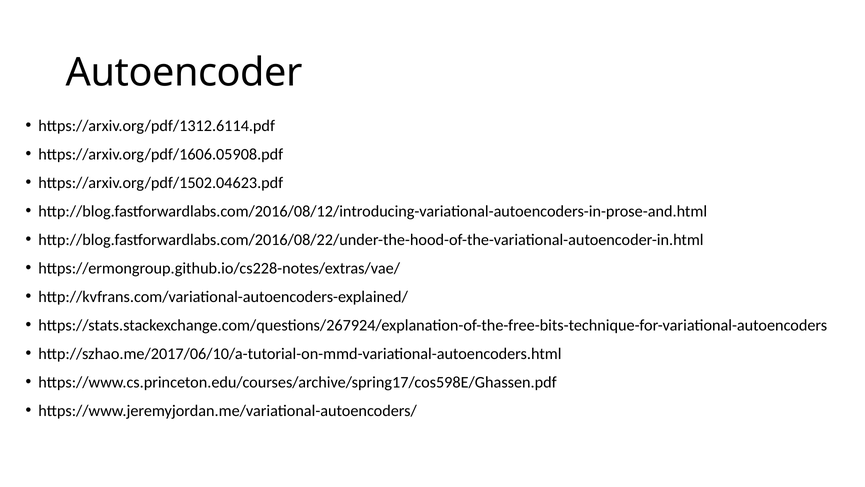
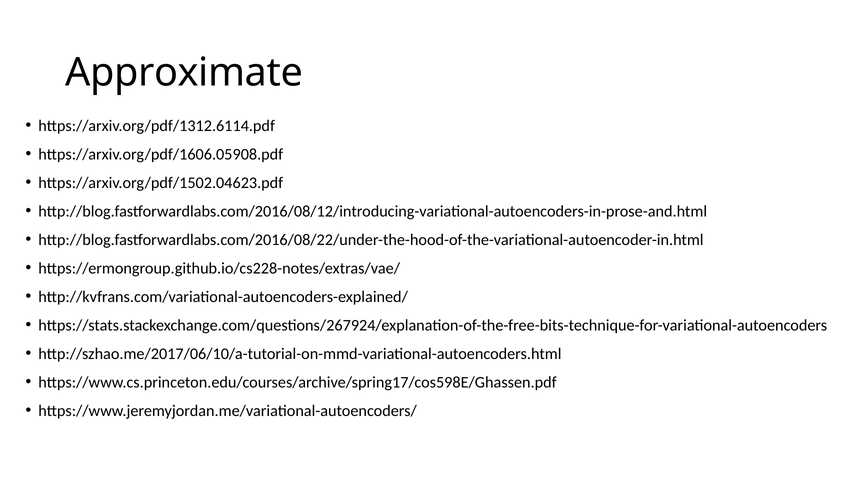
Autoencoder: Autoencoder -> Approximate (184, 73)
